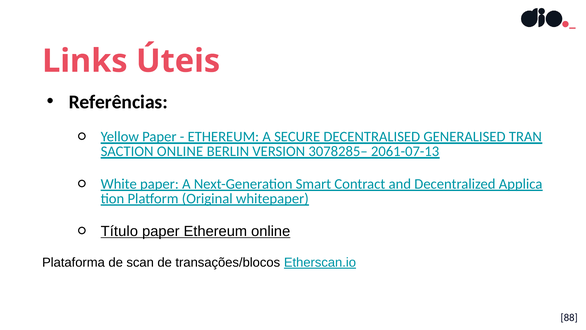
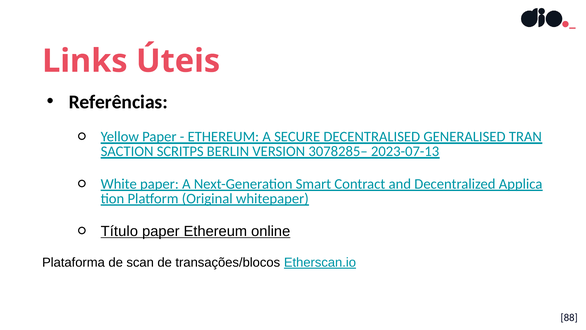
ONLINE: ONLINE -> SCRITPS (180, 151)
2061-07-13: 2061-07-13 -> 2023-07-13 (405, 151)
